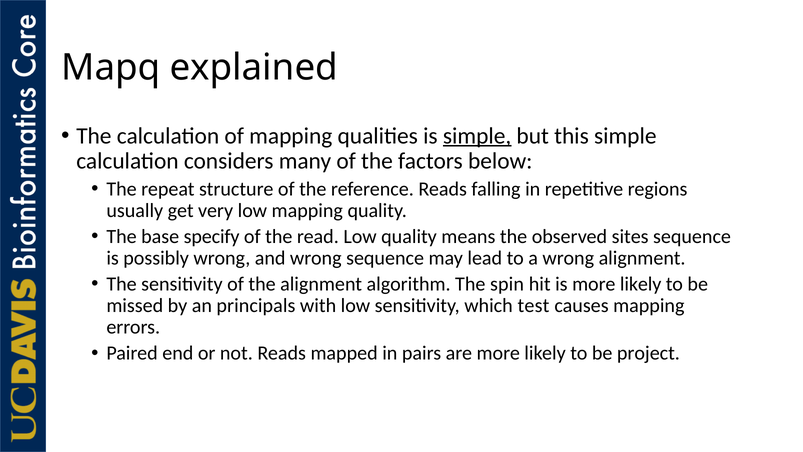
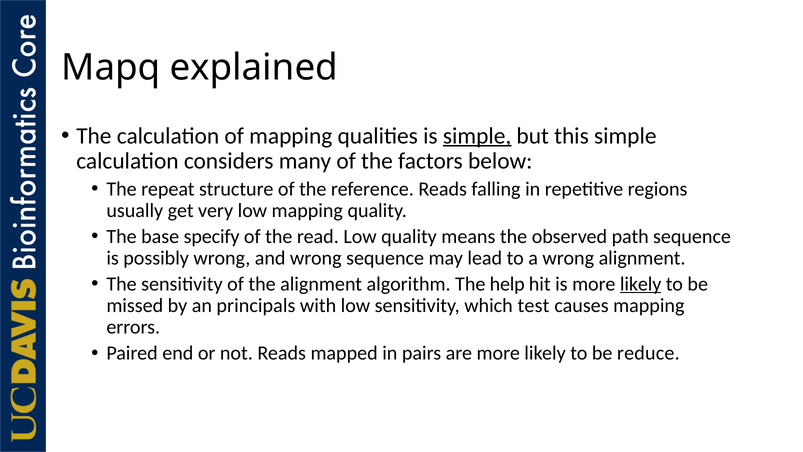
sites: sites -> path (630, 236)
spin: spin -> help (507, 284)
likely underline: none -> present (641, 284)
project: project -> reduce (648, 353)
